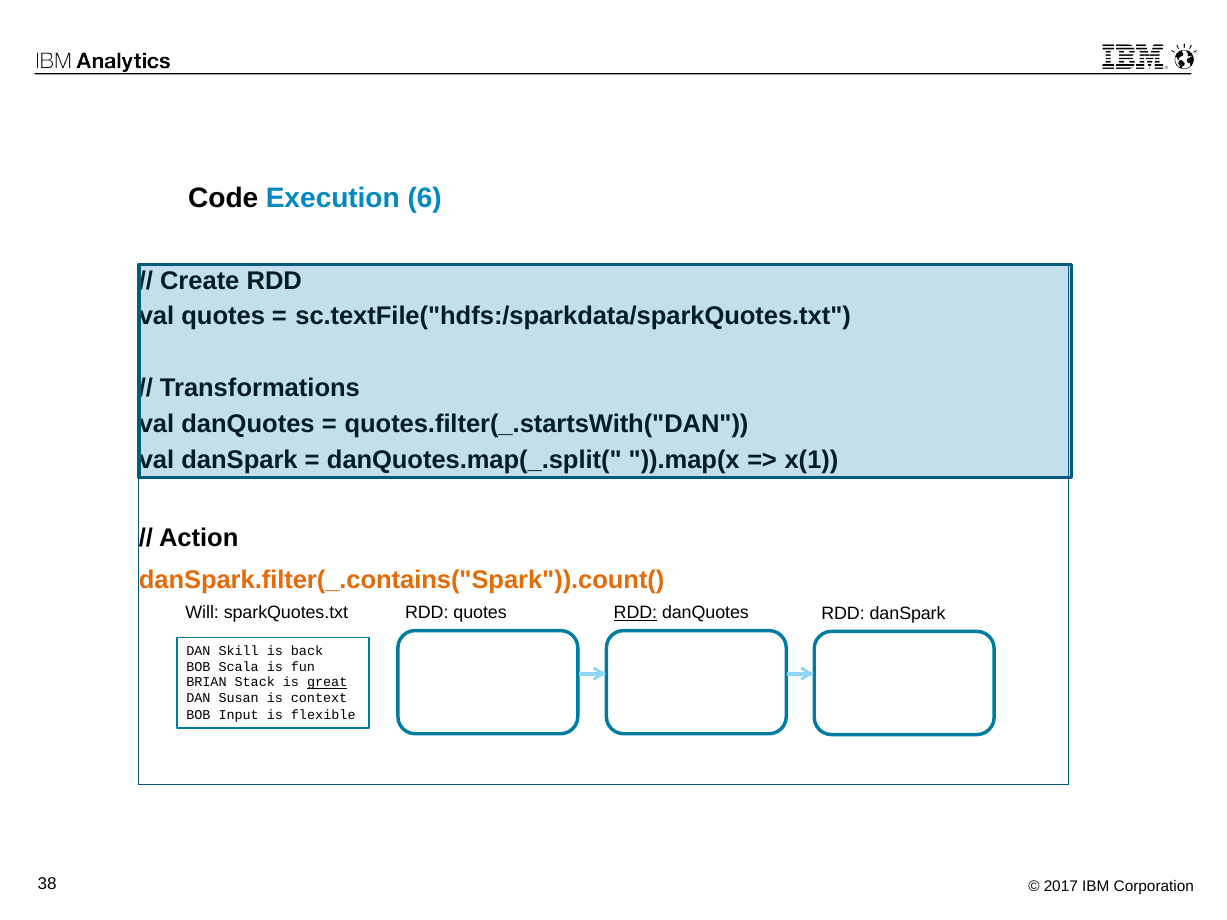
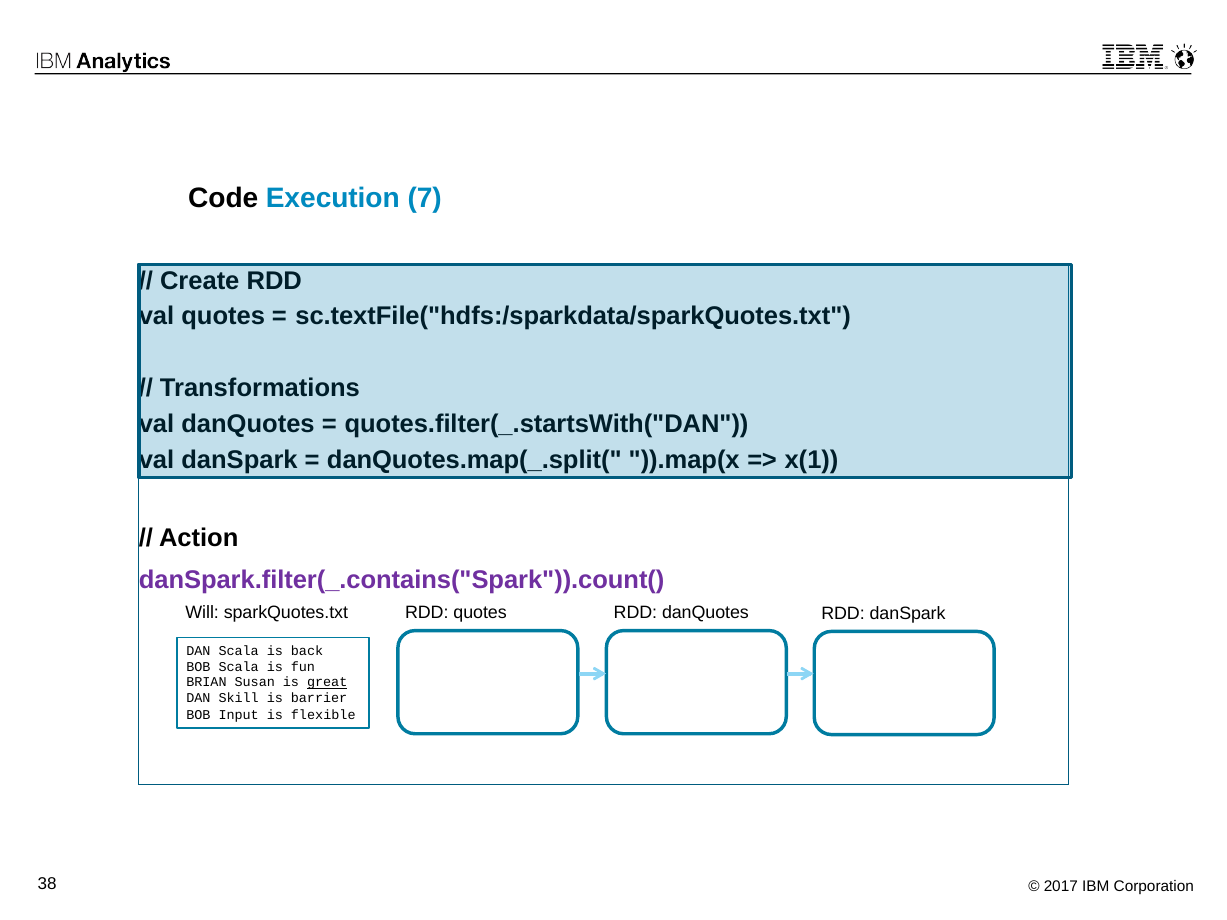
6: 6 -> 7 (425, 198)
danSpark.filter(_.contains("Spark")).count( colour: orange -> purple (402, 580)
RDD underline: present -> none (635, 613)
DAN Skill: Skill -> Scala (239, 652)
Stack: Stack -> Susan (255, 683)
Susan: Susan -> Skill (239, 699)
context: context -> barrier (319, 699)
